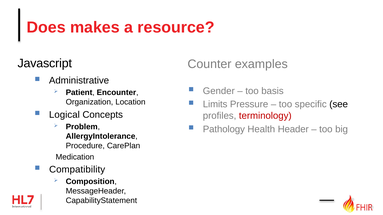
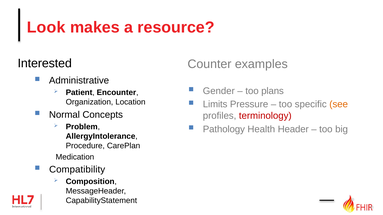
Does: Does -> Look (46, 27)
Javascript: Javascript -> Interested (45, 63)
basis: basis -> plans (273, 91)
see colour: black -> orange (339, 105)
Logical: Logical -> Normal (64, 115)
